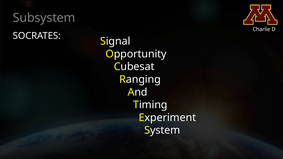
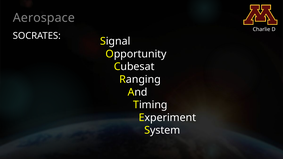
Subsystem: Subsystem -> Aerospace (44, 18)
